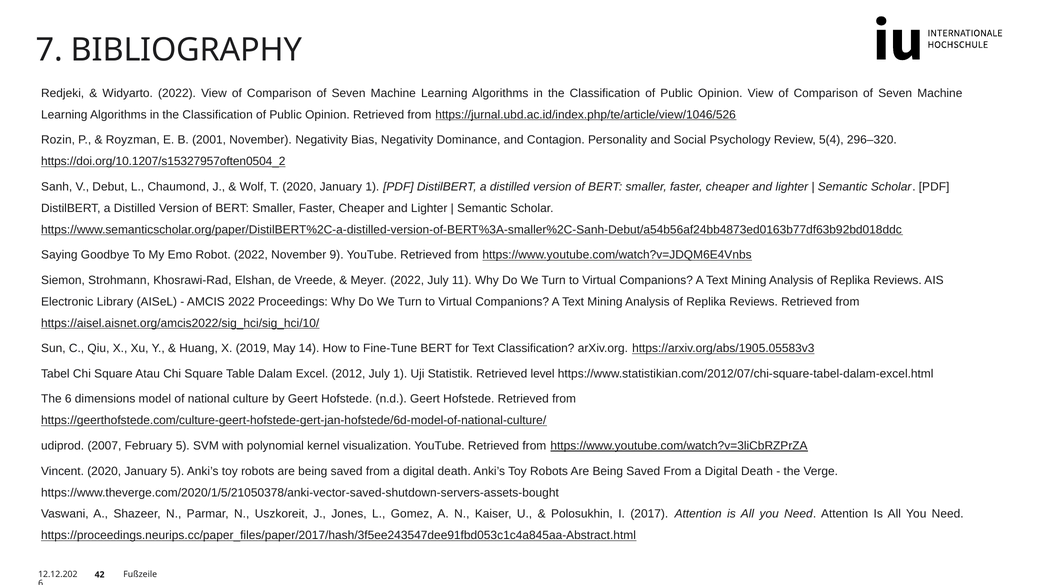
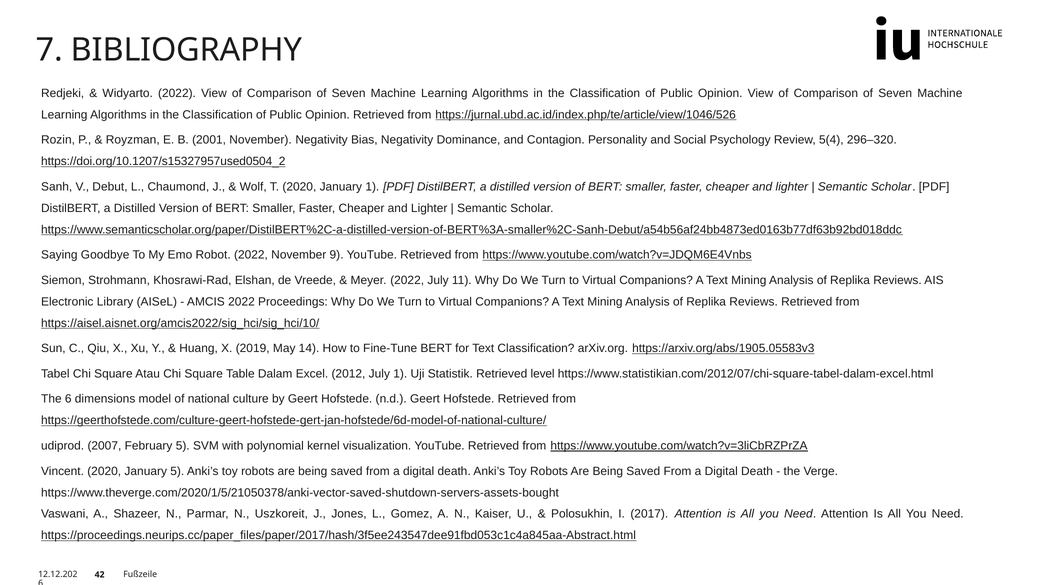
https://doi.org/10.1207/s15327957often0504_2: https://doi.org/10.1207/s15327957often0504_2 -> https://doi.org/10.1207/s15327957used0504_2 (163, 161)
